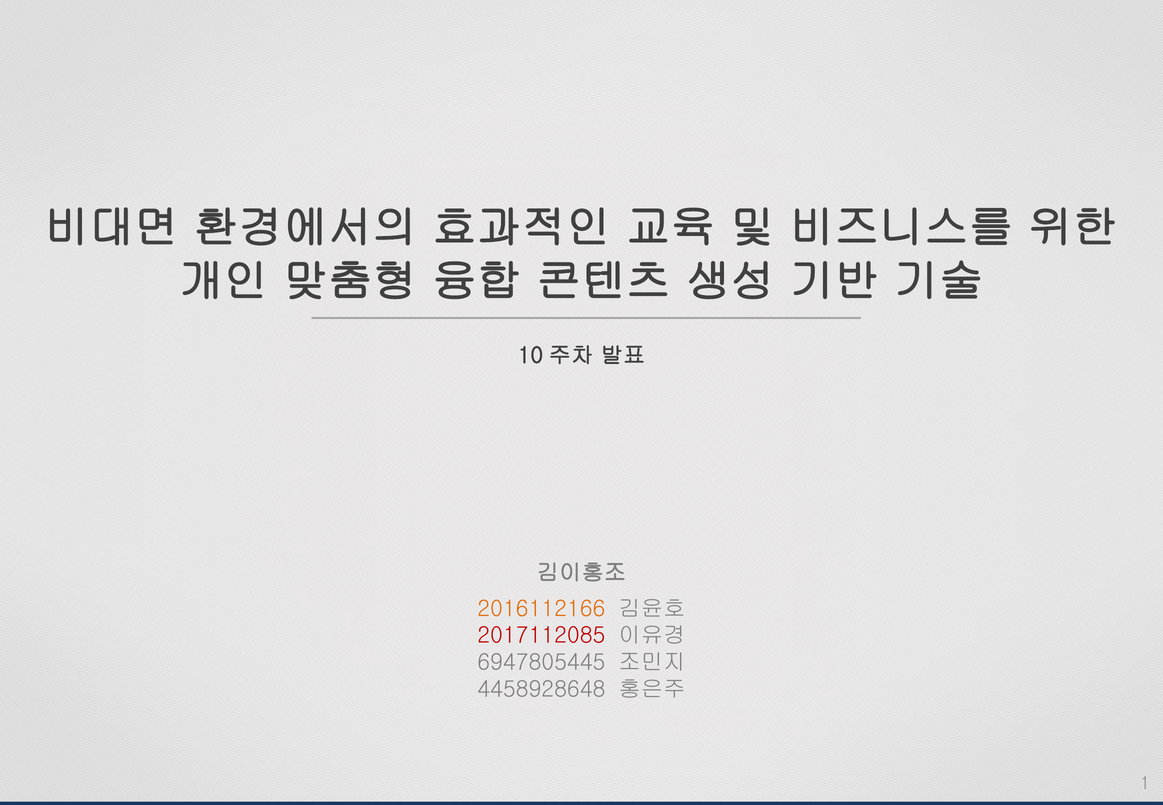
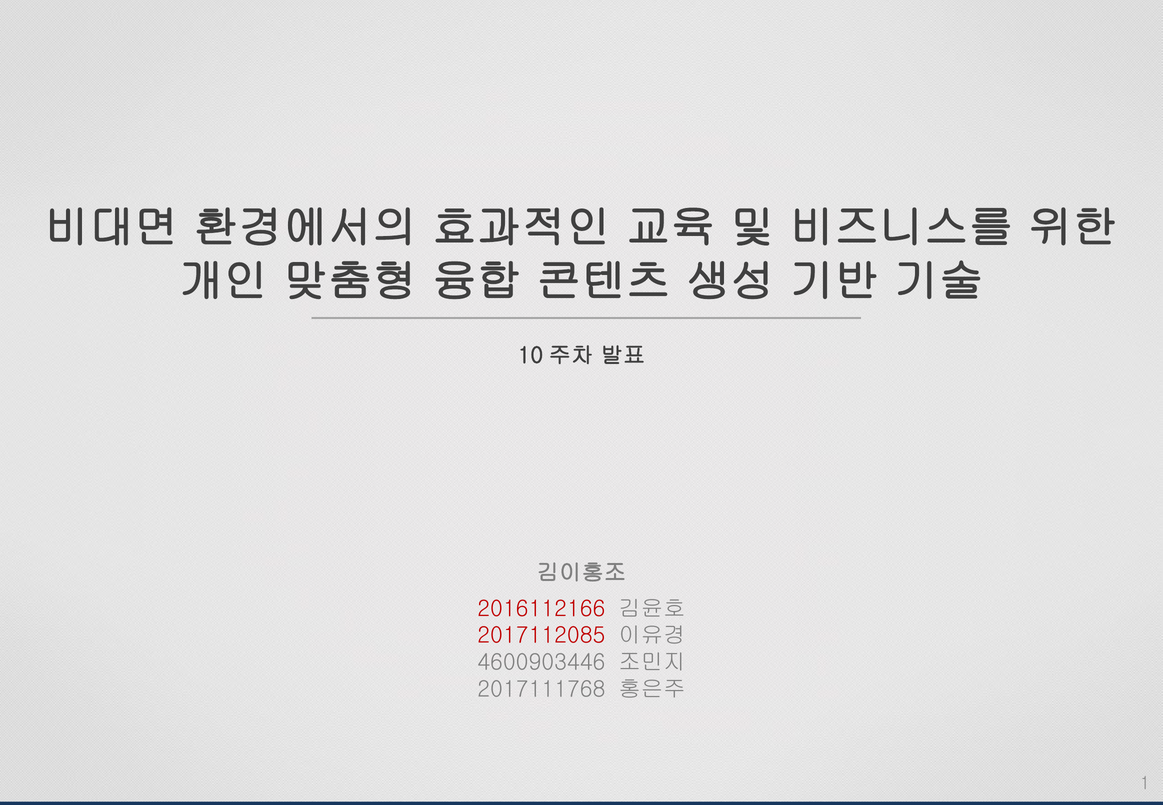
2016112166 colour: orange -> red (541, 609)
6947805445: 6947805445 -> 4600903446 (541, 662)
4458928648: 4458928648 -> 2017111768 (541, 689)
